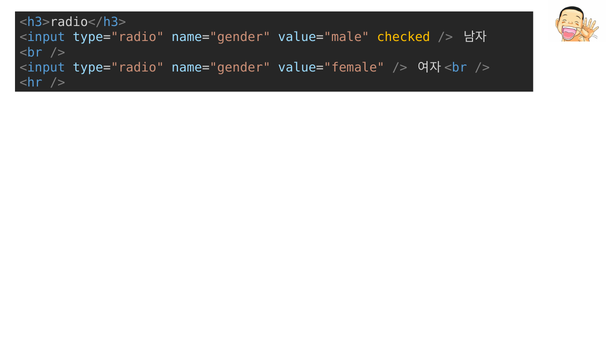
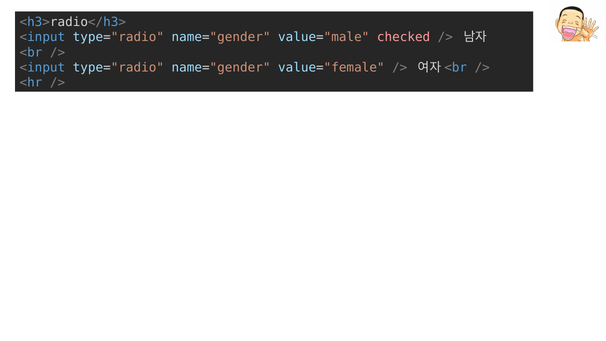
checked colour: yellow -> pink (404, 37)
